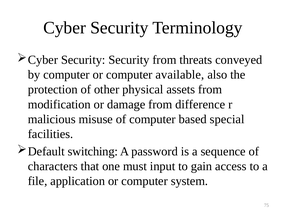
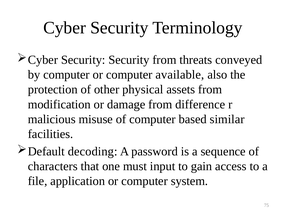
special: special -> similar (227, 119)
switching: switching -> decoding (93, 151)
